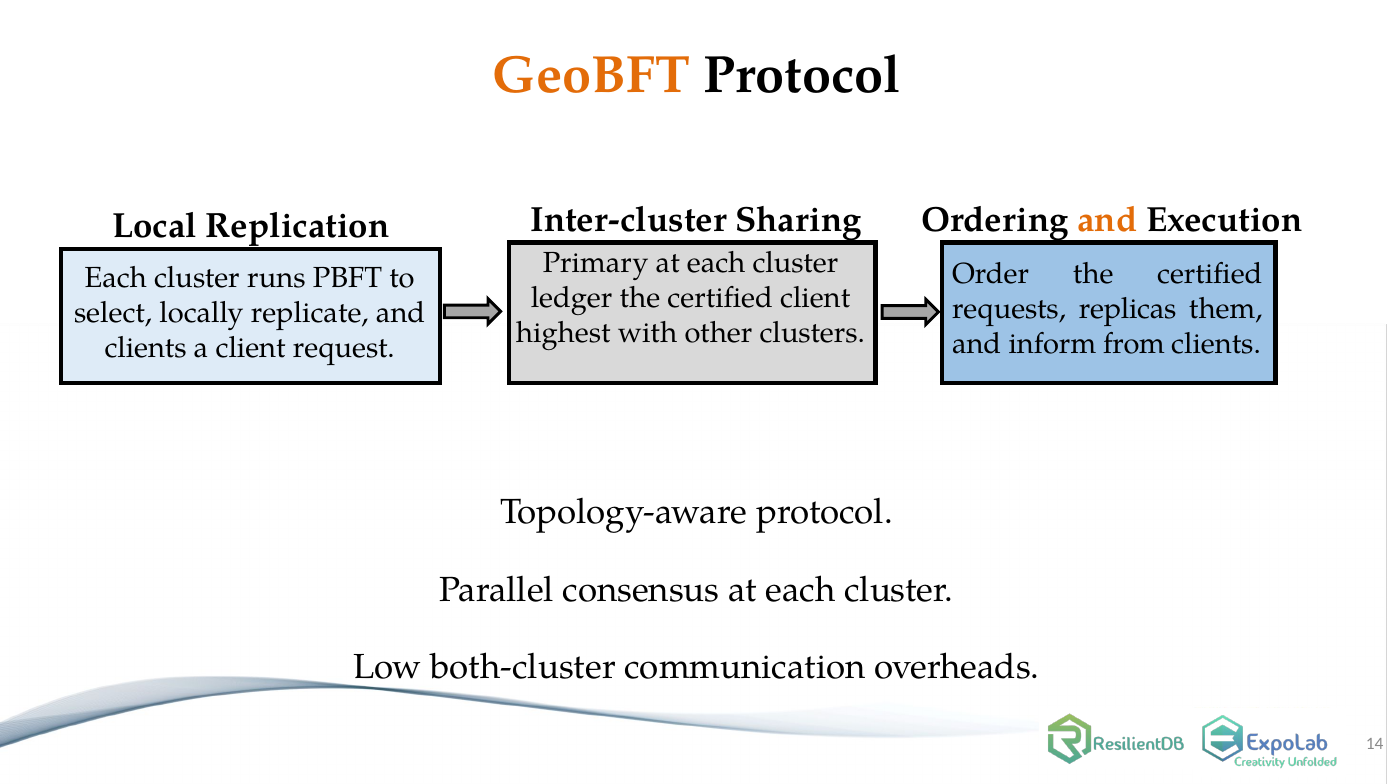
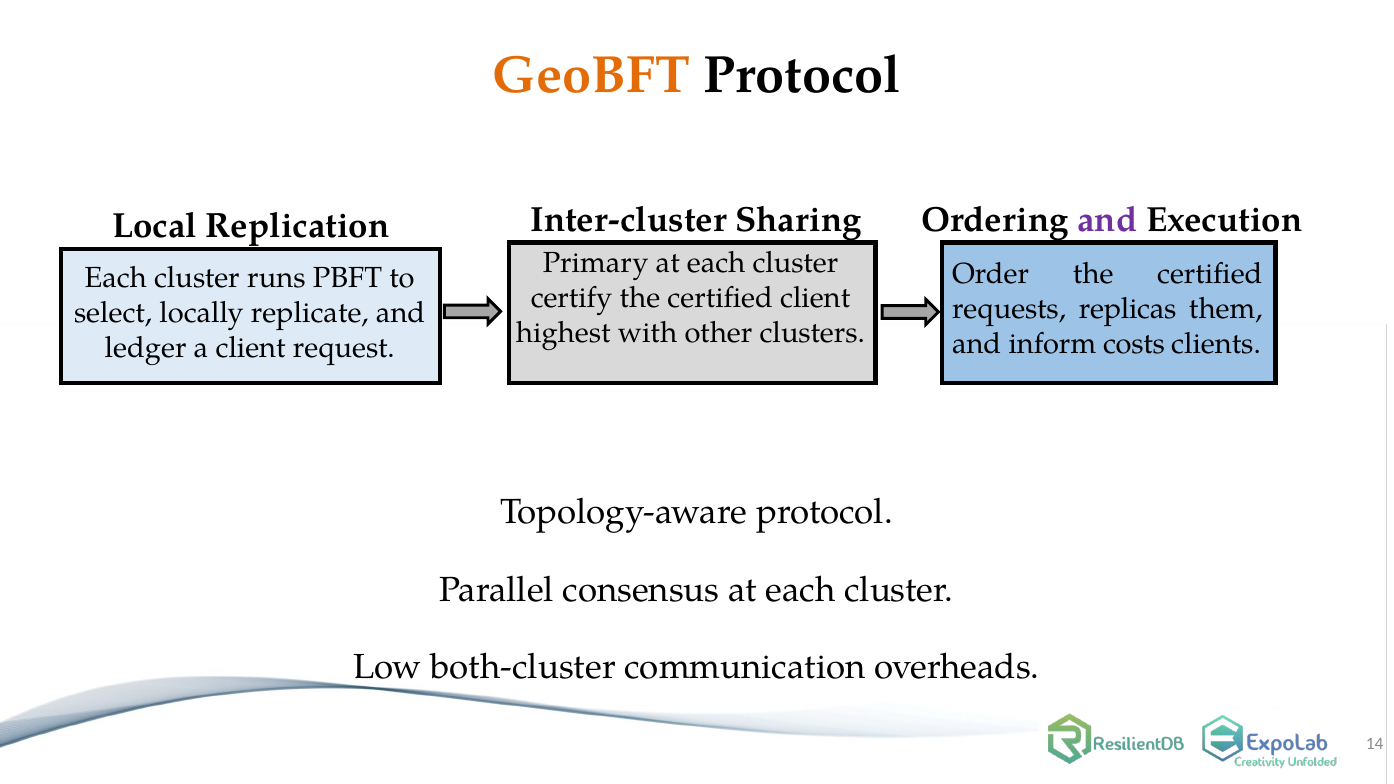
and colour: orange -> purple (1107, 220)
ledger: ledger -> certify (572, 298)
from: from -> costs (1134, 344)
clients: clients -> ledger (146, 348)
